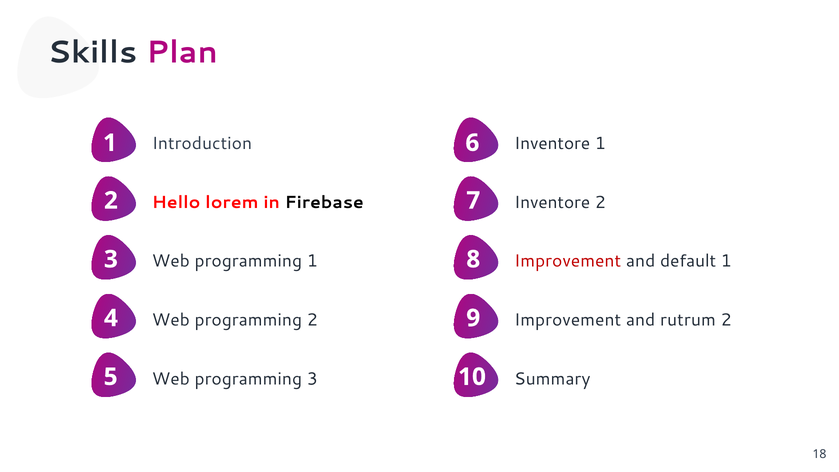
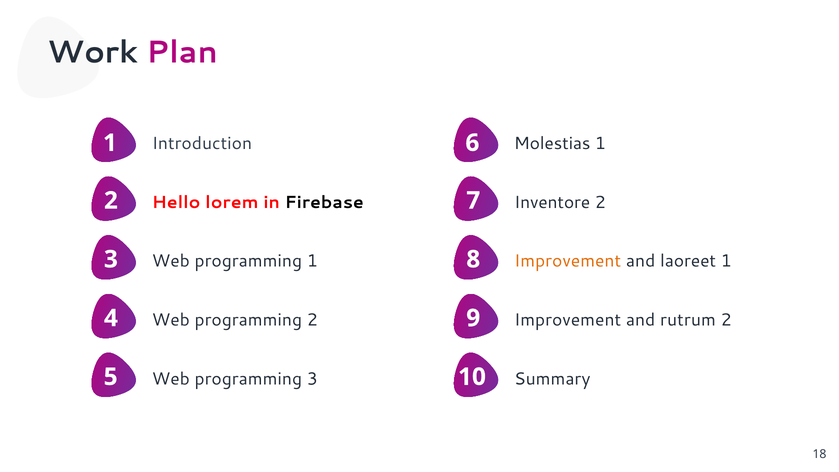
Skills: Skills -> Work (93, 52)
6 Inventore: Inventore -> Molestias (552, 143)
Improvement colour: red -> orange (568, 261)
default: default -> laoreet (688, 261)
